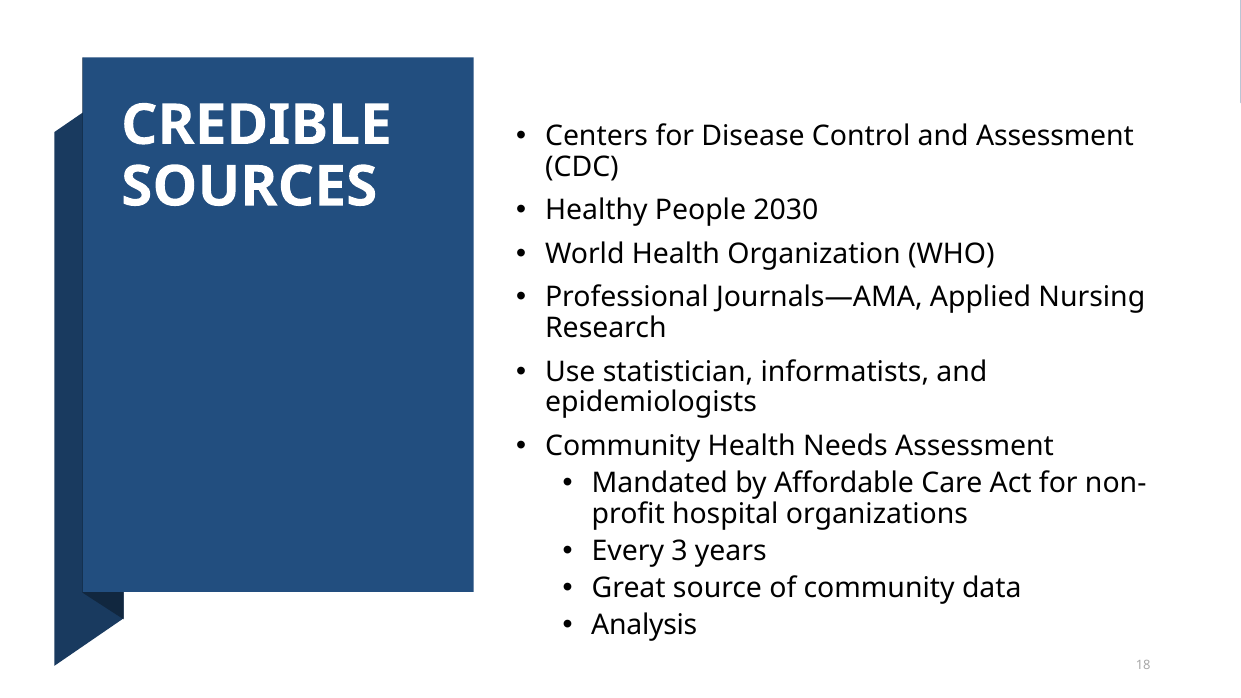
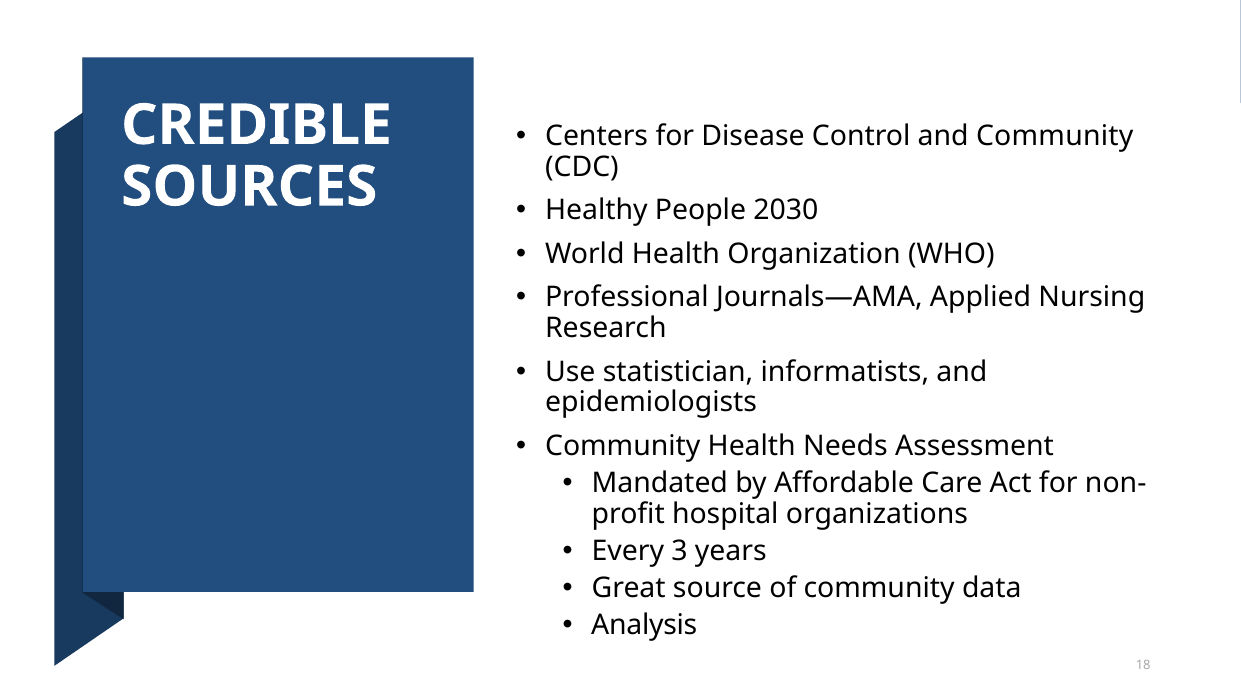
and Assessment: Assessment -> Community (1055, 136)
